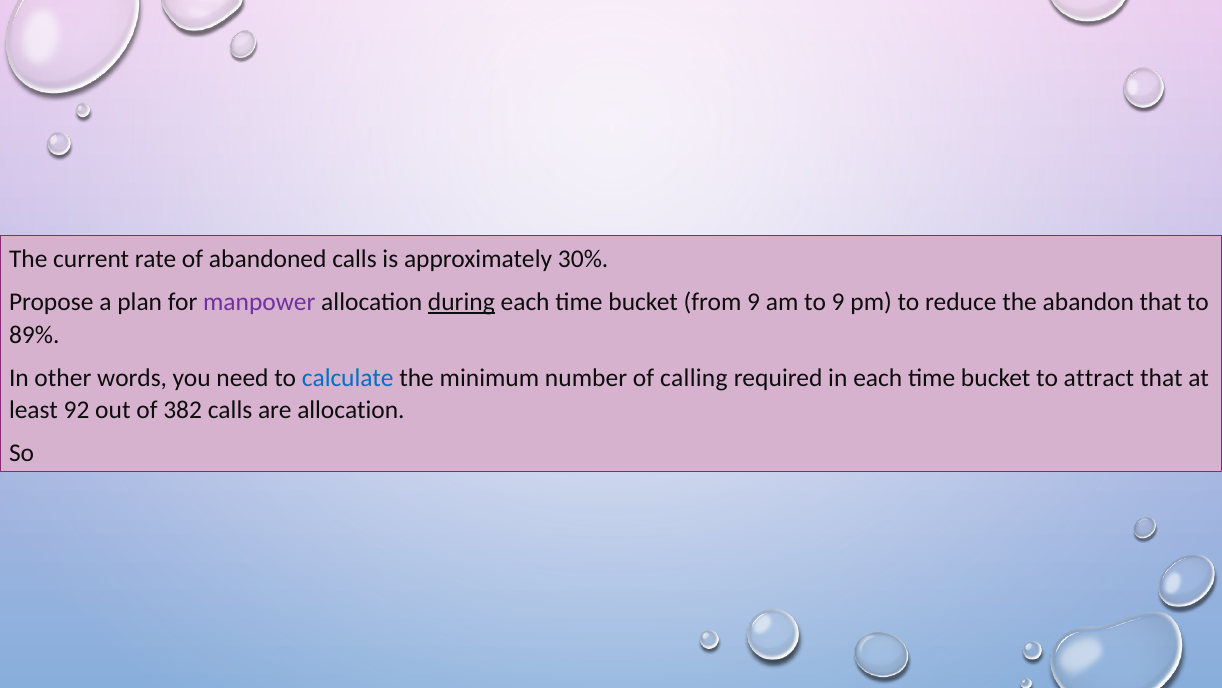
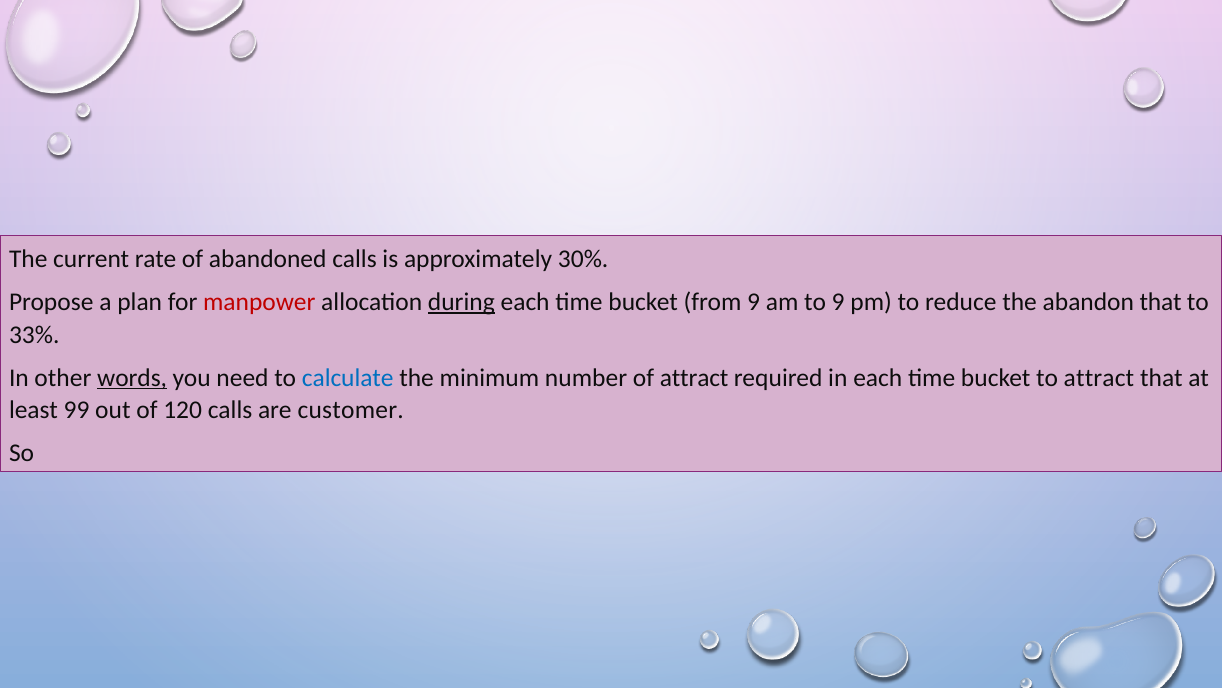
manpower colour: purple -> red (259, 302)
89%: 89% -> 33% (34, 334)
words underline: none -> present (132, 377)
of calling: calling -> attract (694, 377)
92: 92 -> 99 (77, 410)
382: 382 -> 120 (183, 410)
are allocation: allocation -> customer (351, 410)
